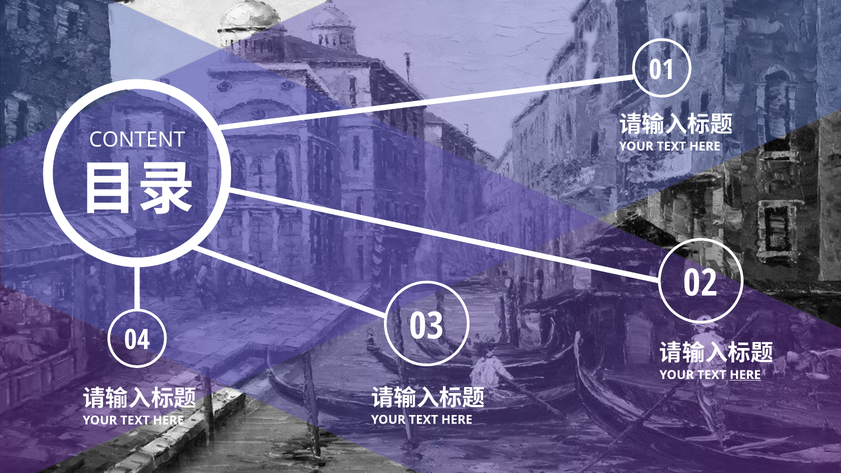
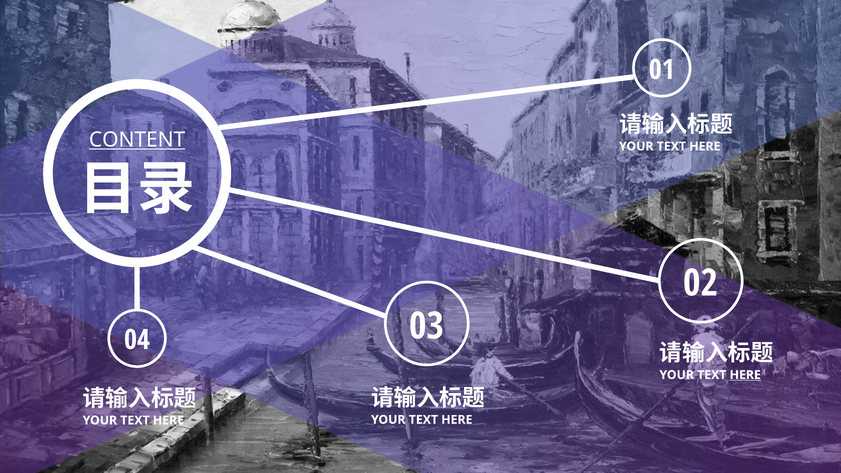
CONTENT underline: none -> present (137, 140)
